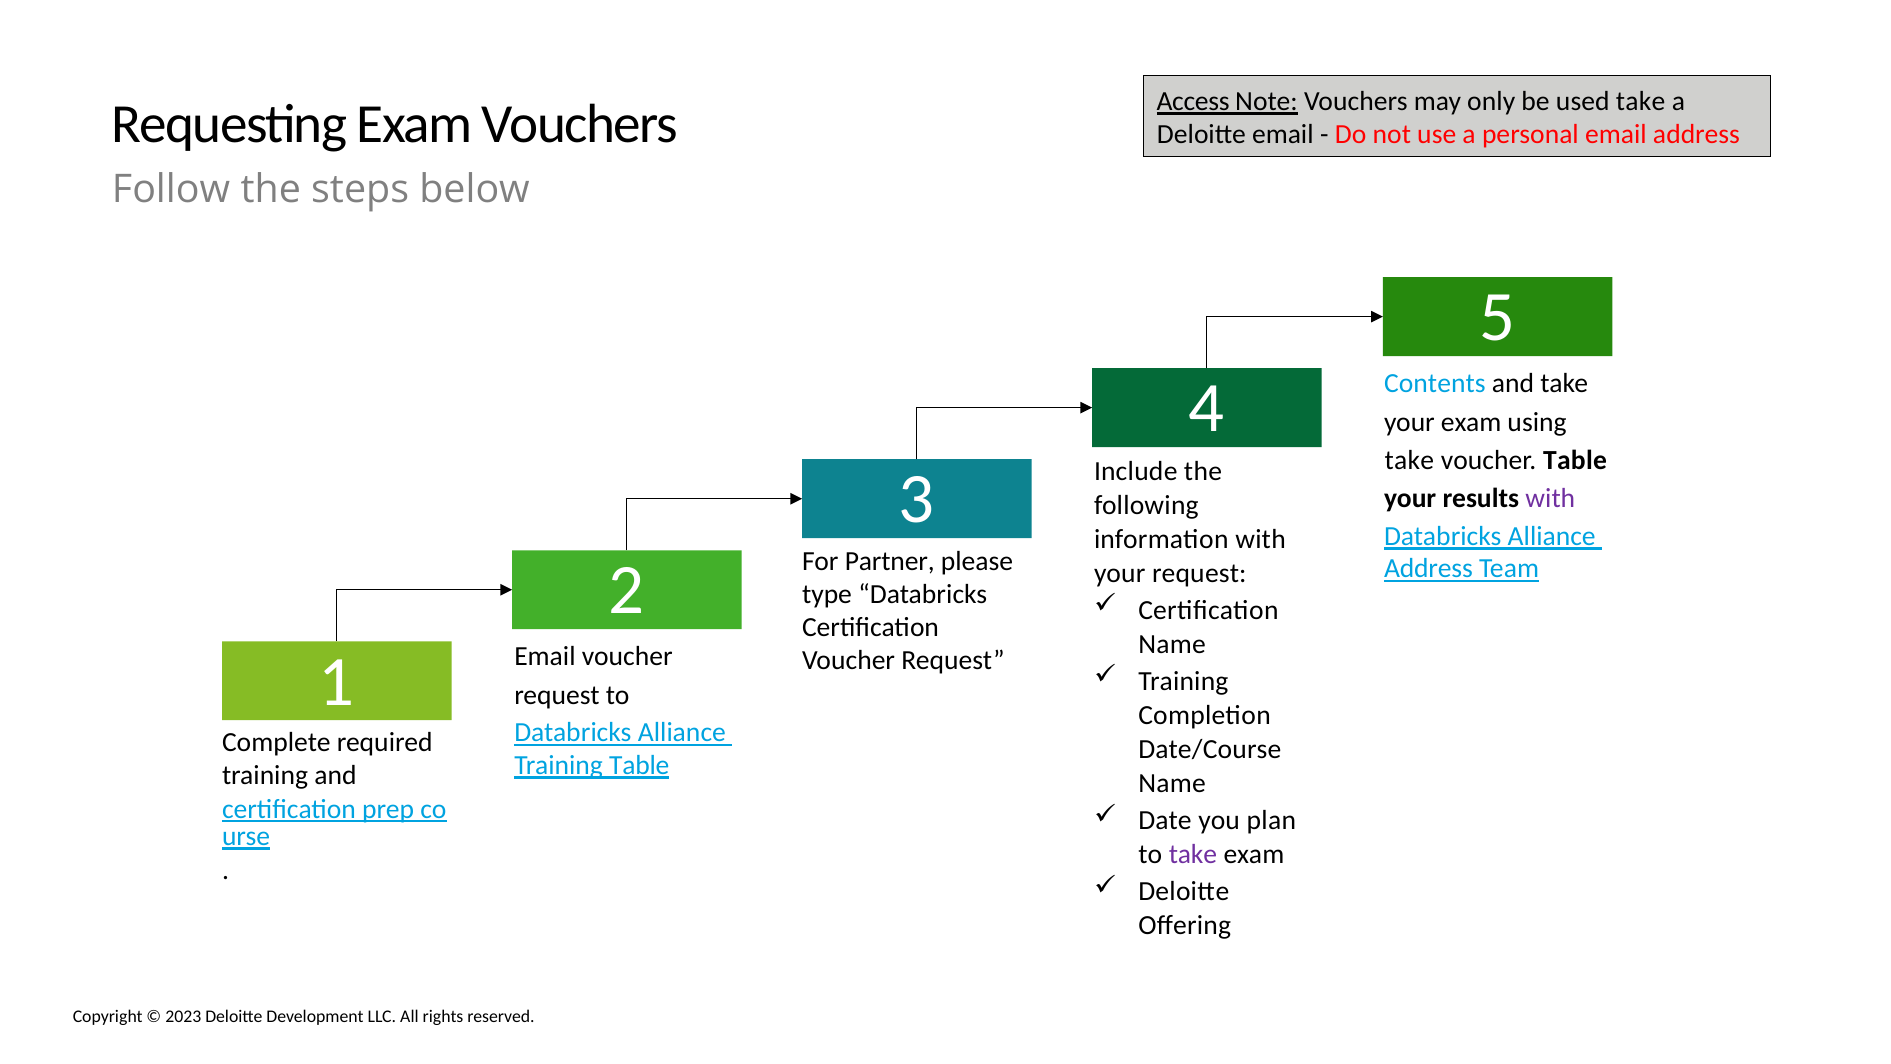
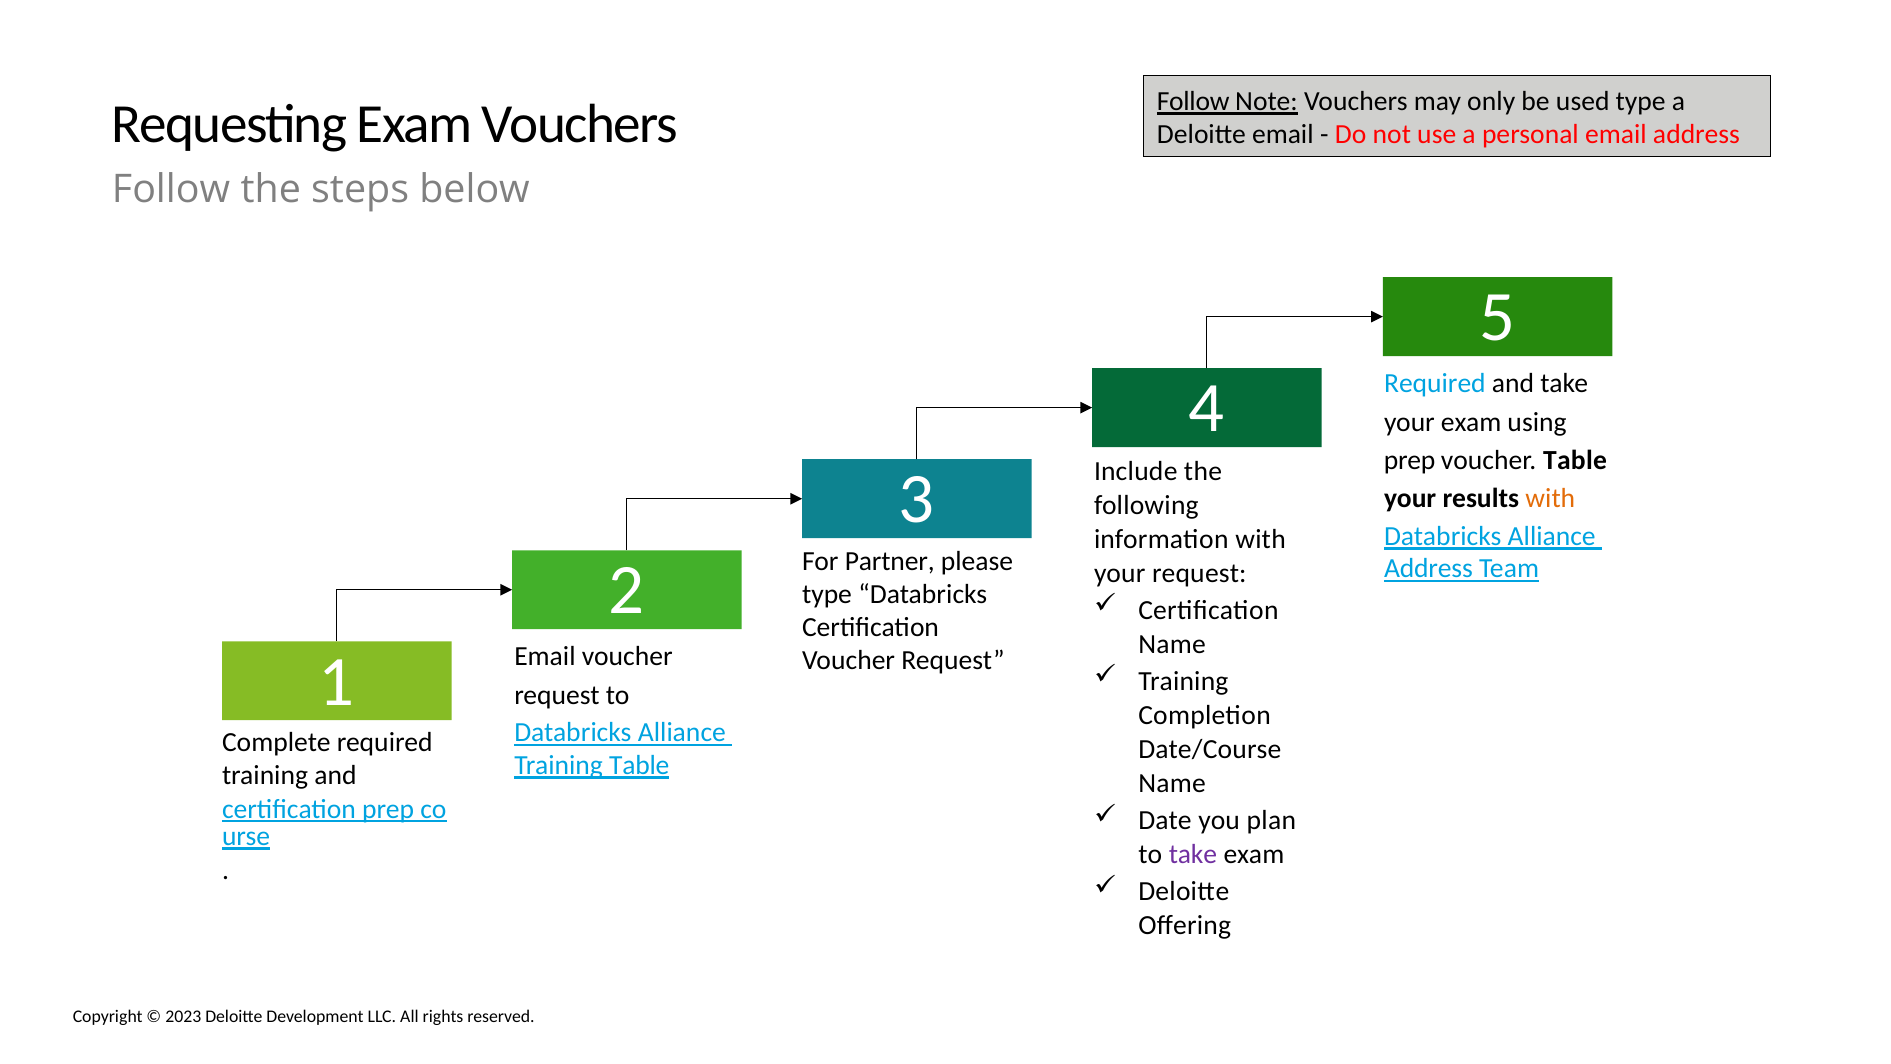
Vouchers Access: Access -> Follow (1193, 101)
used take: take -> type (1641, 101)
Contents: Contents -> Required (1435, 384)
take: take -> prep (1410, 461)
with colour: purple -> orange (1550, 499)
